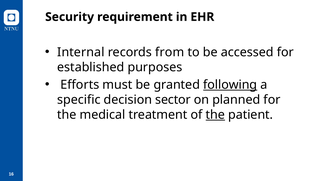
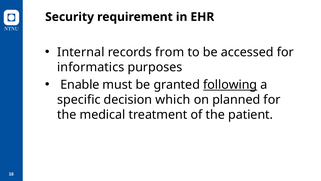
established: established -> informatics (91, 67)
Efforts: Efforts -> Enable (80, 84)
sector: sector -> which (173, 99)
the underline: present -> none (215, 114)
